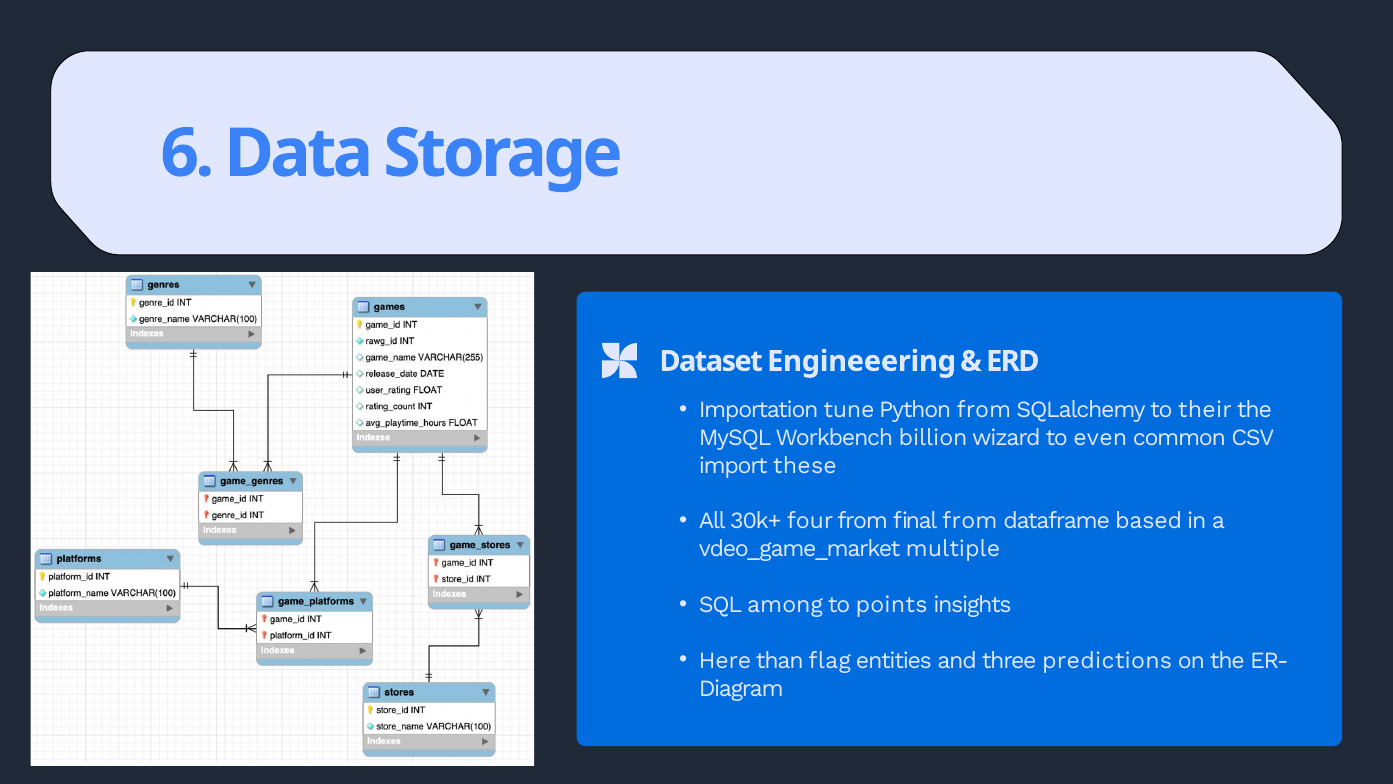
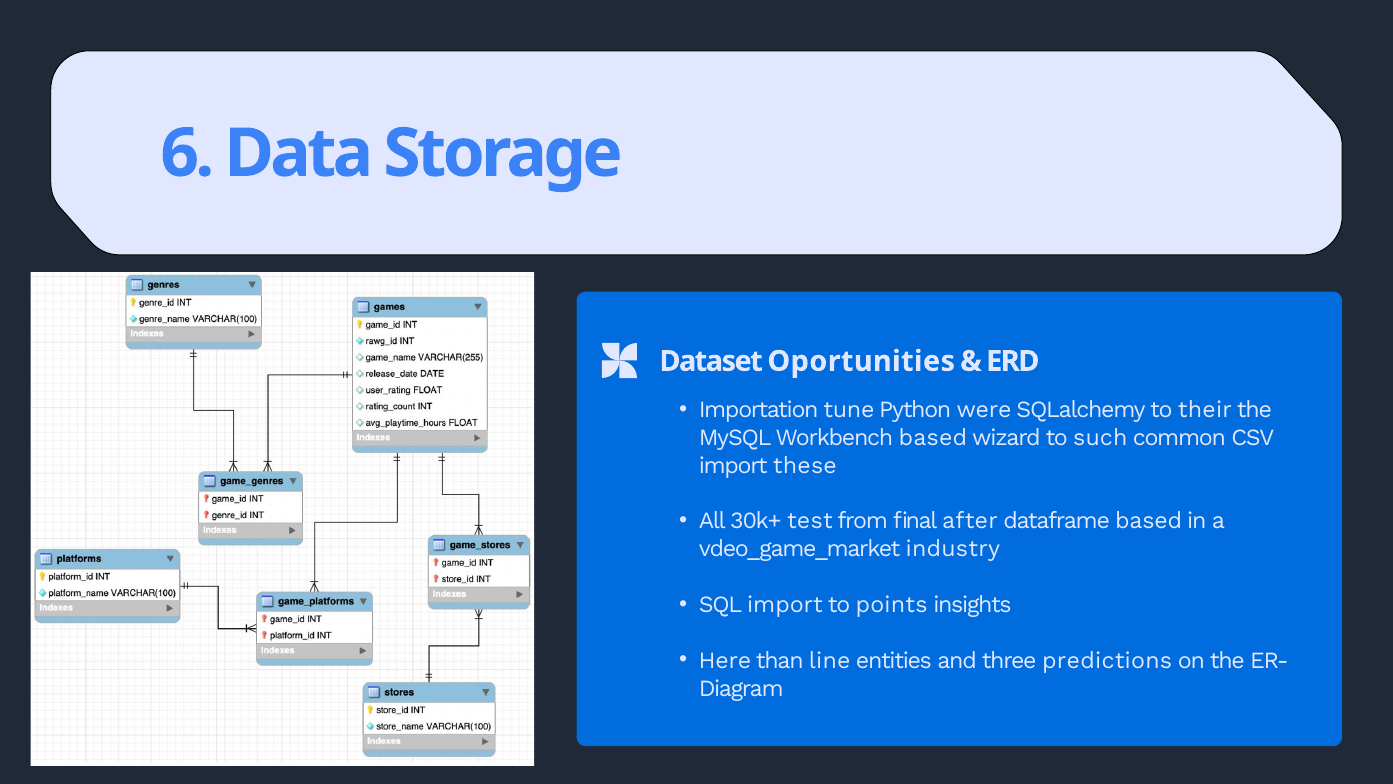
Engineeering: Engineeering -> Oportunities (861, 361)
Python from: from -> were (984, 409)
Workbench billion: billion -> based (933, 437)
even: even -> such (1100, 437)
four: four -> test (810, 521)
final from: from -> after (970, 521)
multiple: multiple -> industry (953, 549)
SQL among: among -> import (785, 604)
flag: flag -> line (830, 660)
